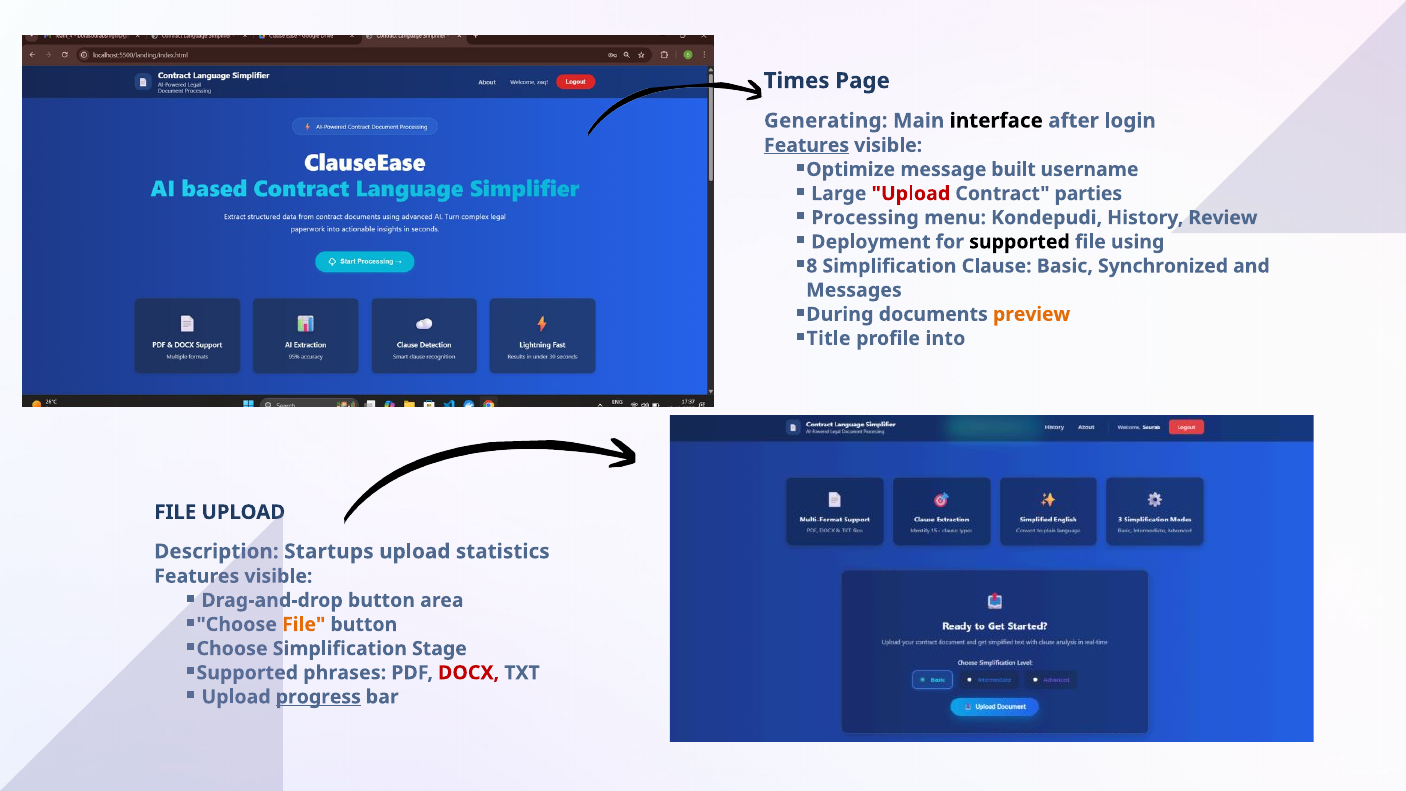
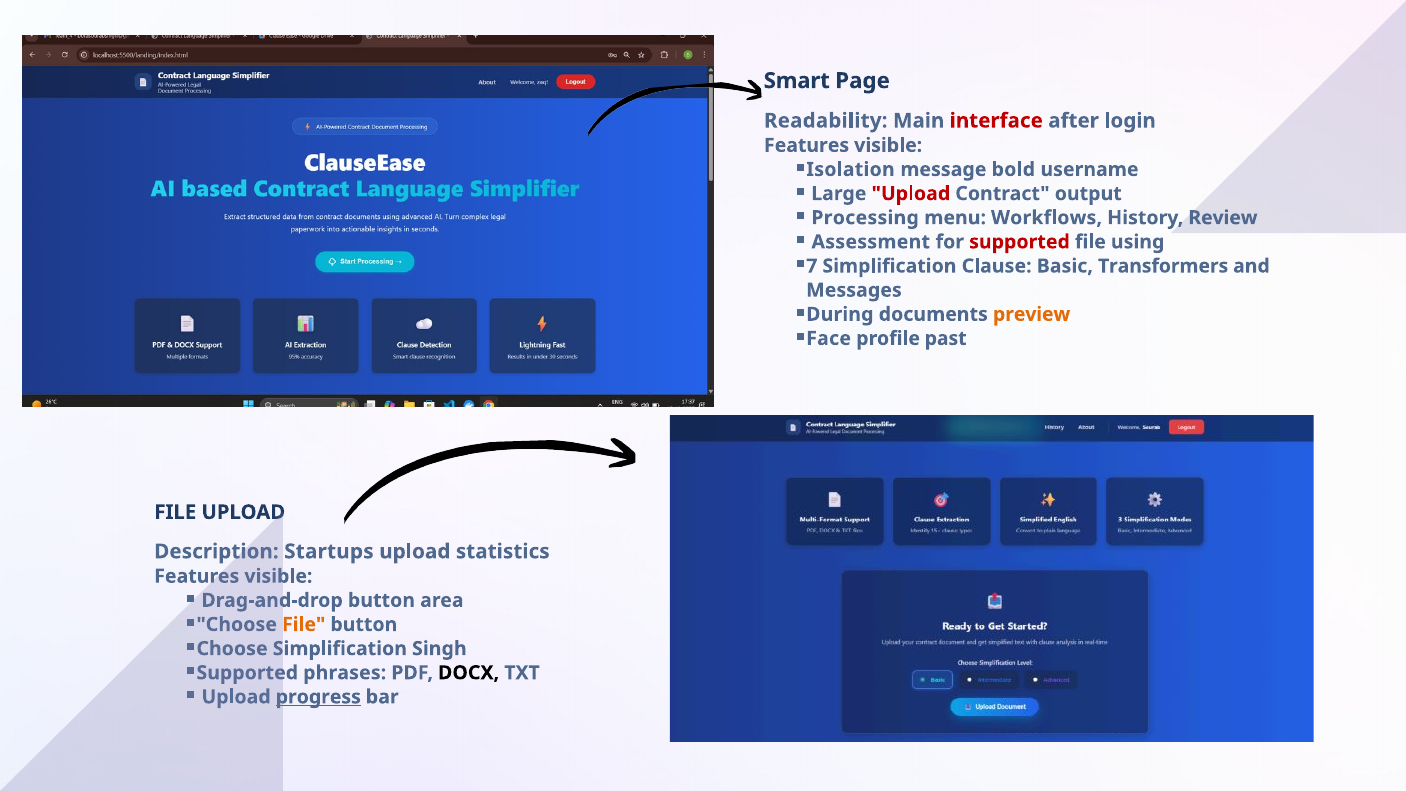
Times: Times -> Smart (797, 81)
Generating: Generating -> Readability (826, 121)
interface colour: black -> red (996, 121)
Features underline: present -> none (807, 145)
Optimize: Optimize -> Isolation (851, 169)
built: built -> bold (1013, 169)
parties: parties -> output (1088, 194)
Kondepudi: Kondepudi -> Workflows (1047, 218)
Deployment: Deployment -> Assessment (871, 242)
supported colour: black -> red (1020, 242)
8: 8 -> 7 (812, 266)
Synchronized: Synchronized -> Transformers (1163, 266)
Title: Title -> Face (829, 338)
into: into -> past (946, 338)
Stage: Stage -> Singh (439, 649)
DOCX colour: red -> black (469, 673)
